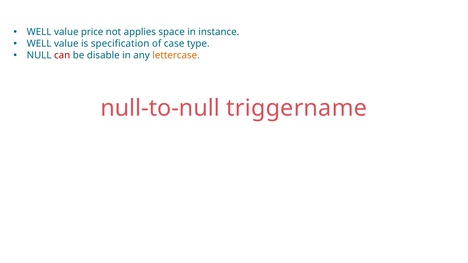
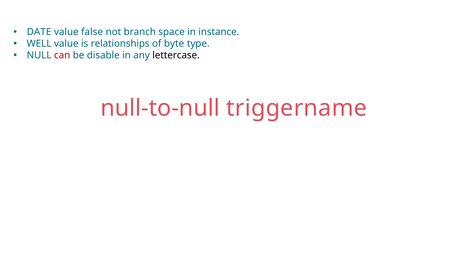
WELL: WELL -> DATE (39, 32)
price: price -> false (92, 32)
applies: applies -> branch (140, 32)
specification: specification -> relationships (120, 44)
case: case -> byte (174, 44)
lettercase colour: orange -> black (176, 55)
